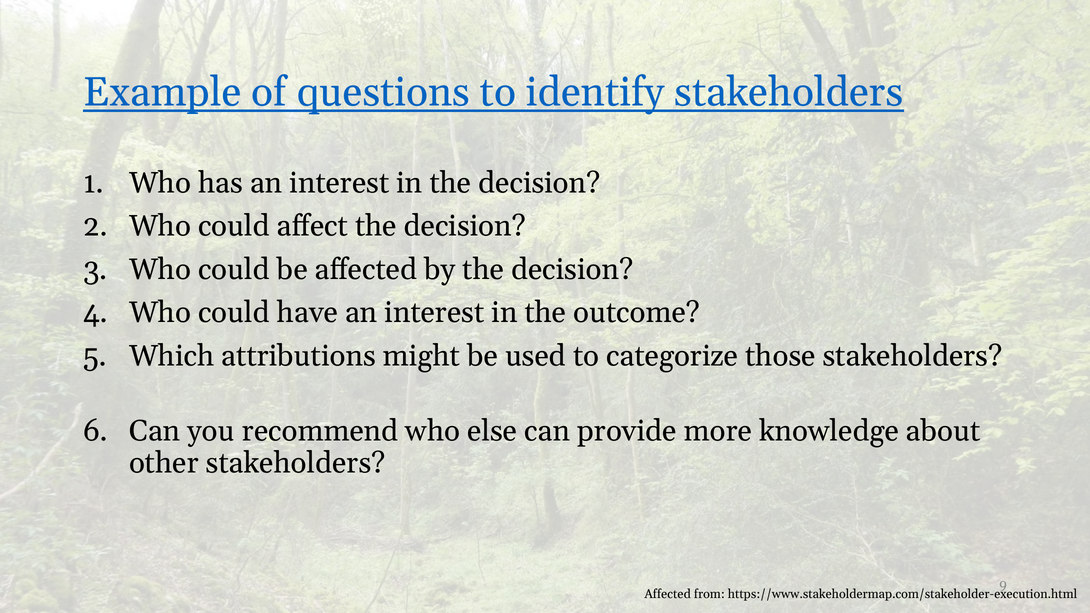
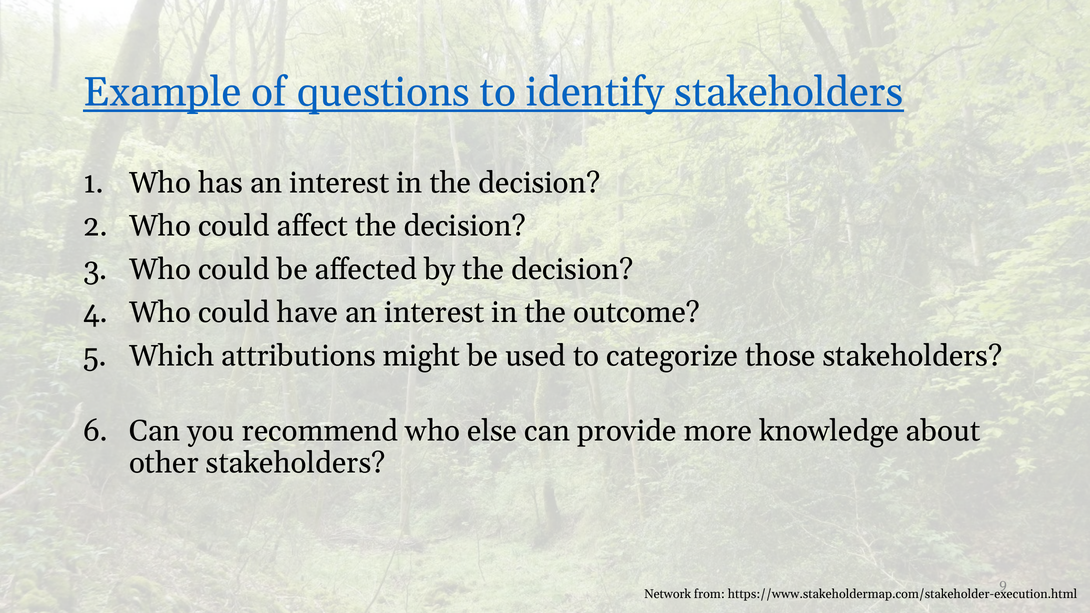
Affected: Affected -> Network (668, 594)
